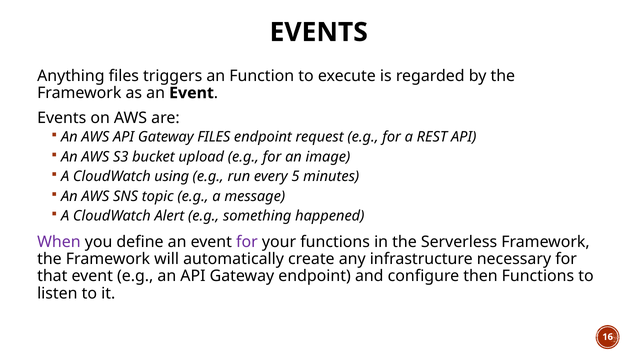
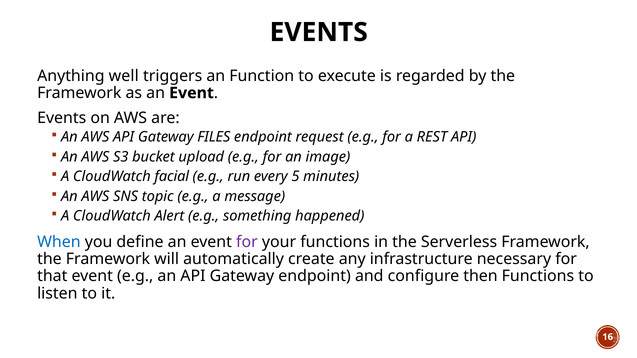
Anything files: files -> well (124, 76)
using: using -> facial (172, 177)
When colour: purple -> blue (59, 242)
